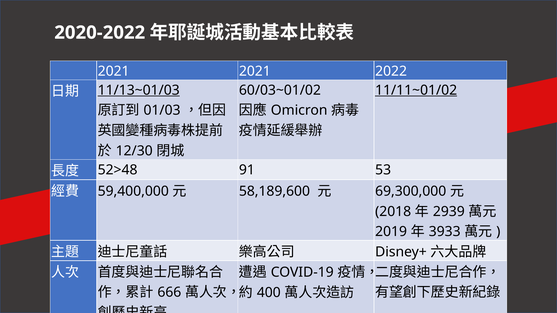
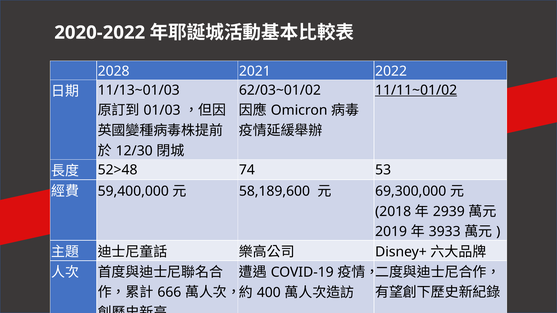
2021: 2021 -> 2028 (114, 71)
11/13~01/03 underline: present -> none (139, 90)
60/03~01/02: 60/03~01/02 -> 62/03~01/02 (280, 90)
91: 91 -> 74 (247, 170)
